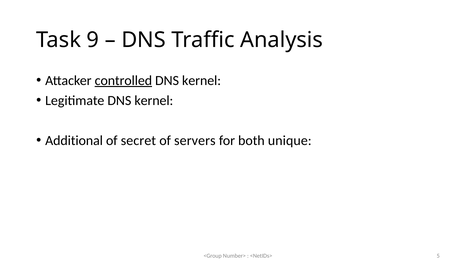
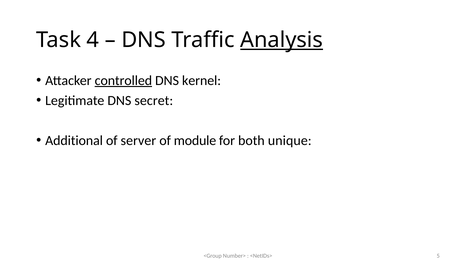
9: 9 -> 4 (93, 40)
Analysis underline: none -> present (282, 40)
Legitimate DNS kernel: kernel -> secret (154, 100)
secret: secret -> server (138, 140)
servers: servers -> module (195, 140)
